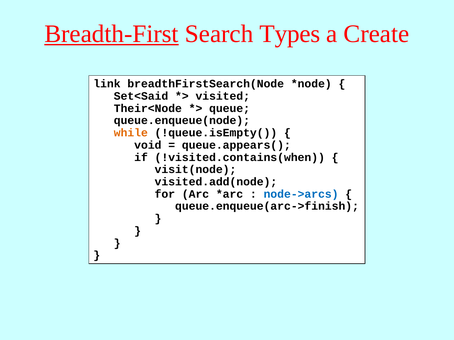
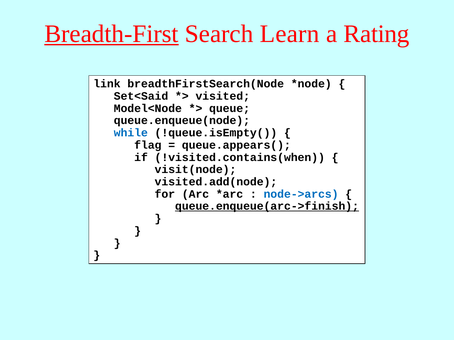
Types: Types -> Learn (290, 34)
Create: Create -> Rating (377, 34)
Their<Node: Their<Node -> Model<Node (148, 108)
while colour: orange -> blue (131, 133)
void: void -> flag (148, 145)
queue.enqueue(arc->finish underline: none -> present (267, 207)
